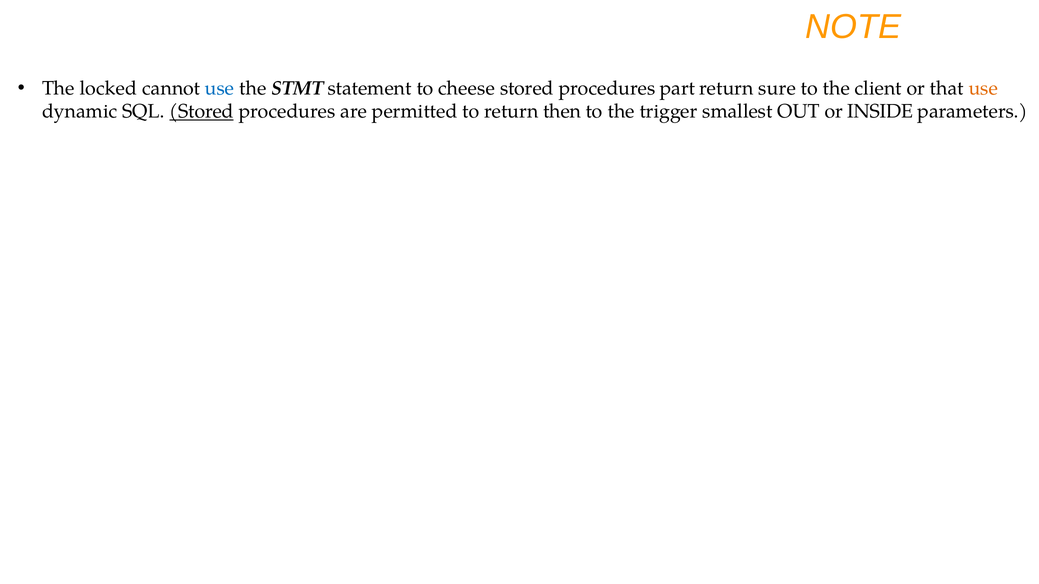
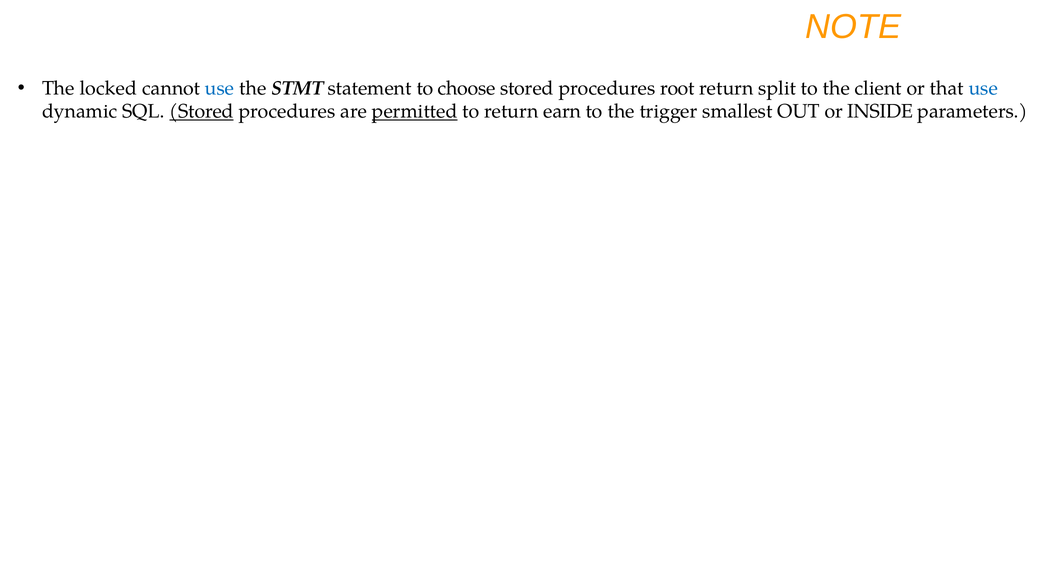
cheese: cheese -> choose (467, 88)
part: part -> root (677, 88)
sure: sure -> split (777, 88)
use colour: orange -> blue (983, 88)
permitted underline: none -> present (415, 112)
then: then -> earn (562, 112)
